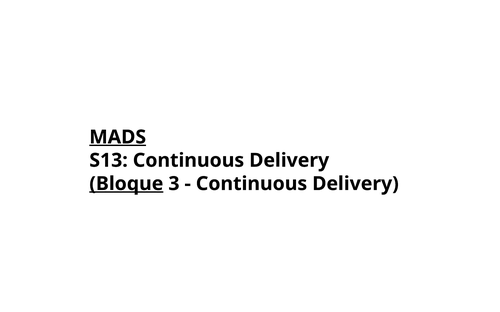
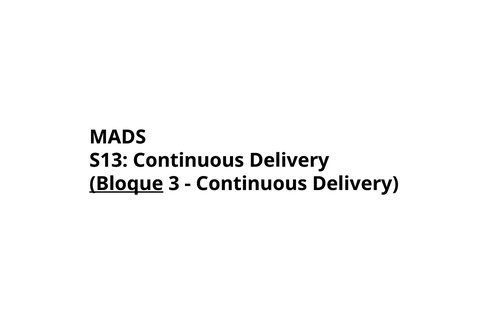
MADS underline: present -> none (118, 137)
